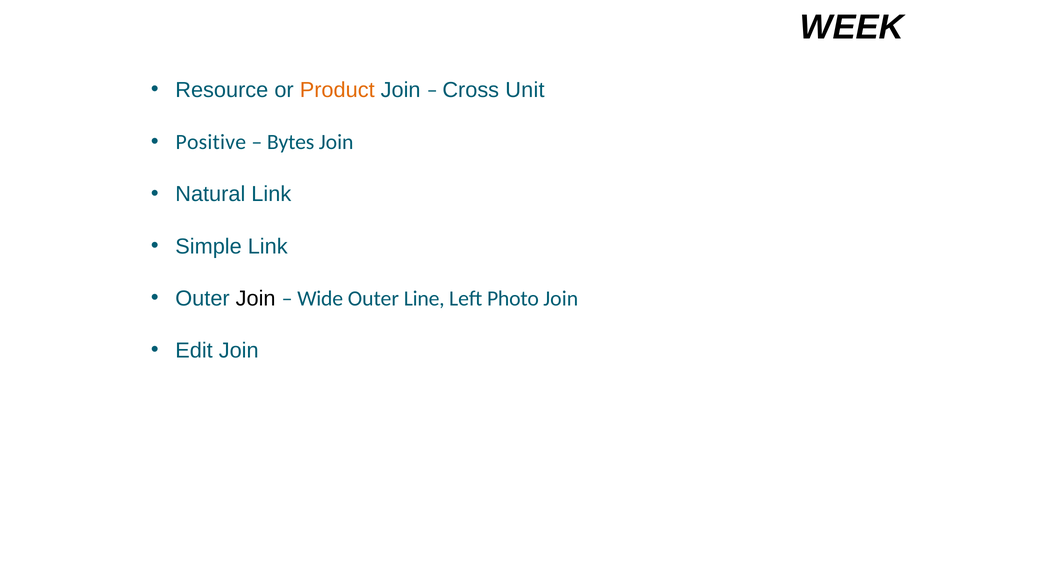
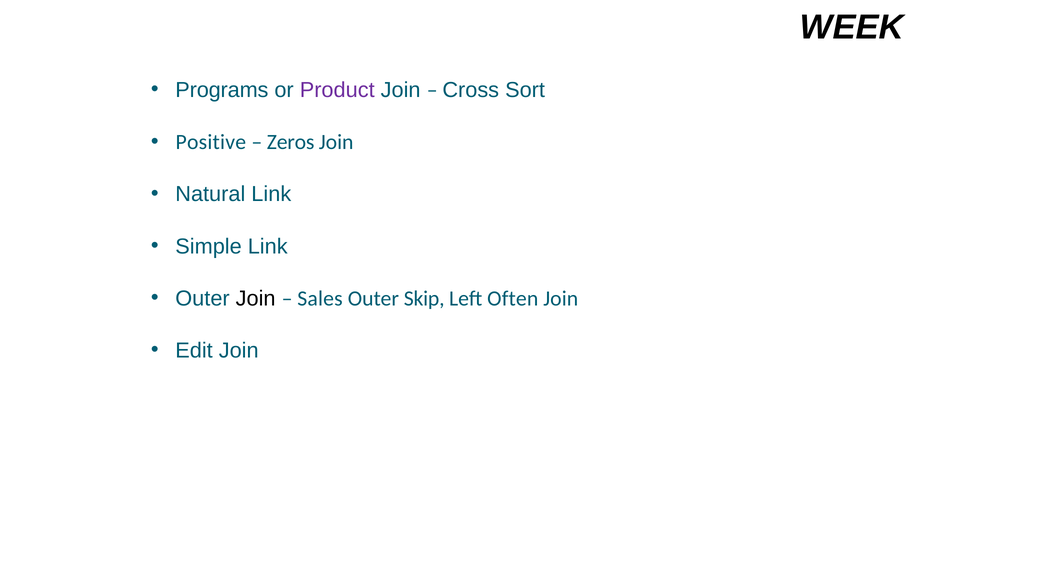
Resource: Resource -> Programs (222, 90)
Product colour: orange -> purple (337, 90)
Unit: Unit -> Sort (525, 90)
Bytes: Bytes -> Zeros (291, 142)
Wide: Wide -> Sales (320, 299)
Line: Line -> Skip (424, 299)
Photo: Photo -> Often (513, 299)
